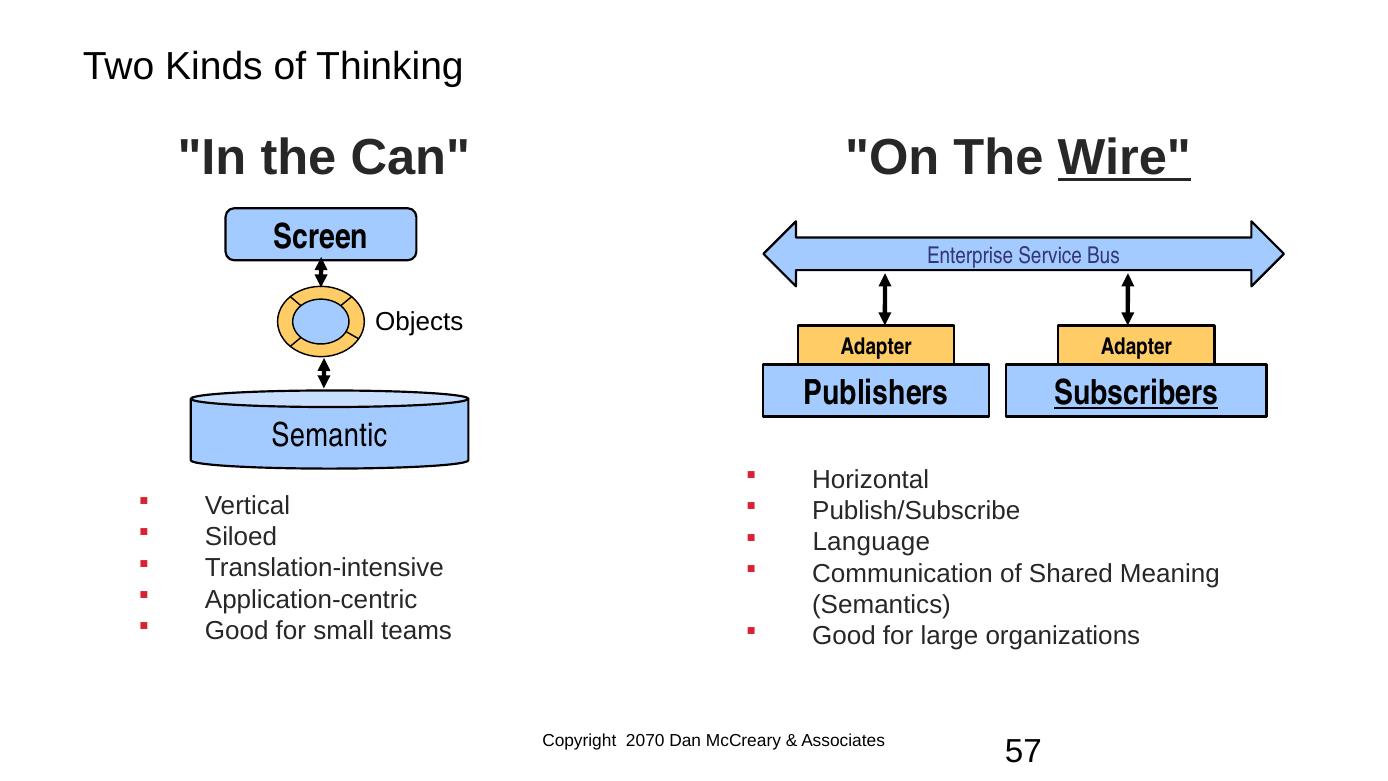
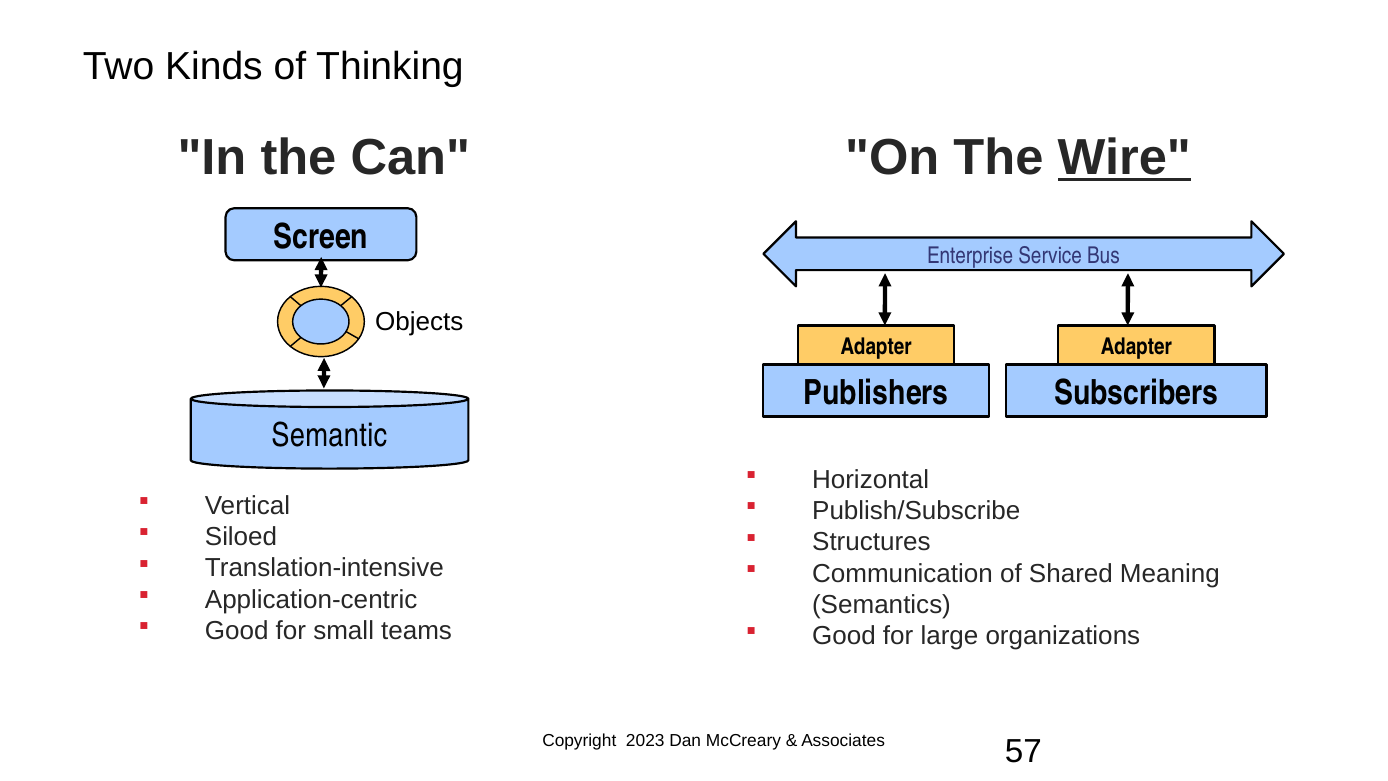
Subscribers underline: present -> none (1136, 393)
Language: Language -> Structures (871, 542)
2070: 2070 -> 2023 (645, 740)
